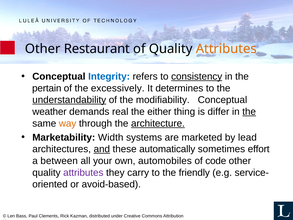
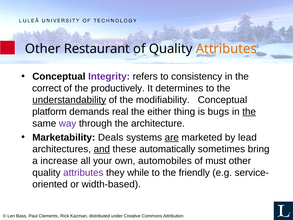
Integrity colour: blue -> purple (109, 76)
consistency underline: present -> none (197, 76)
pertain: pertain -> correct (47, 88)
excessively: excessively -> productively (118, 88)
weather: weather -> platform (49, 112)
differ: differ -> bugs (218, 112)
way colour: orange -> purple (68, 123)
architecture underline: present -> none (158, 123)
Width: Width -> Deals (111, 137)
are underline: none -> present (172, 137)
effort: effort -> bring (259, 149)
between: between -> increase (59, 161)
code: code -> must (216, 161)
carry: carry -> while (138, 172)
avoid-based: avoid-based -> width-based (111, 184)
